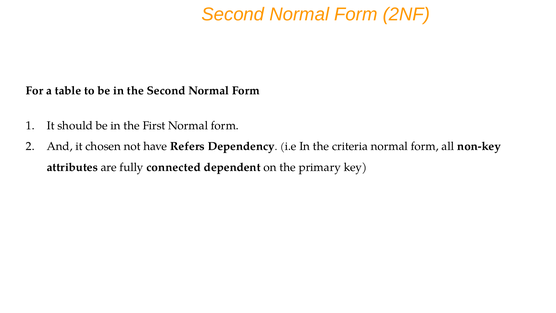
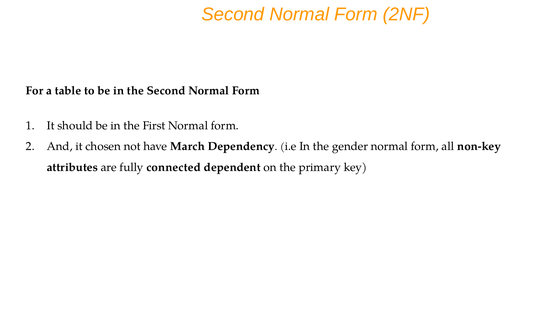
Refers: Refers -> March (187, 146)
criteria: criteria -> gender (350, 146)
